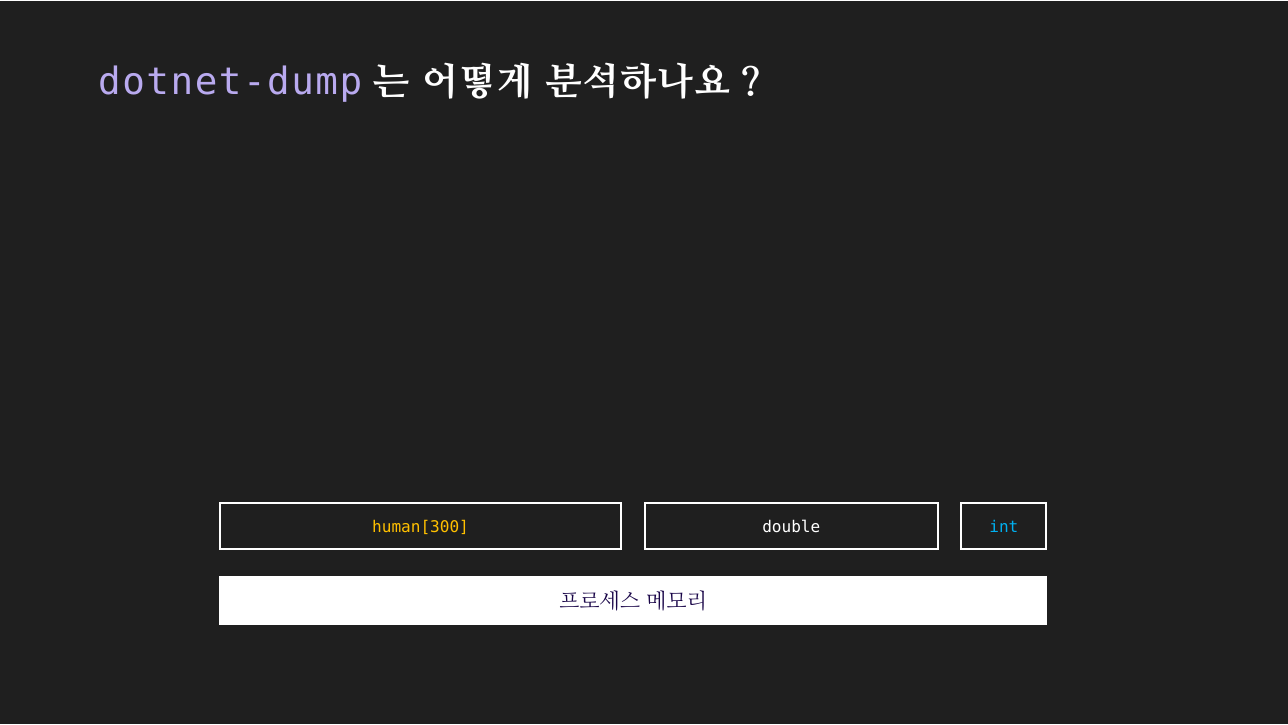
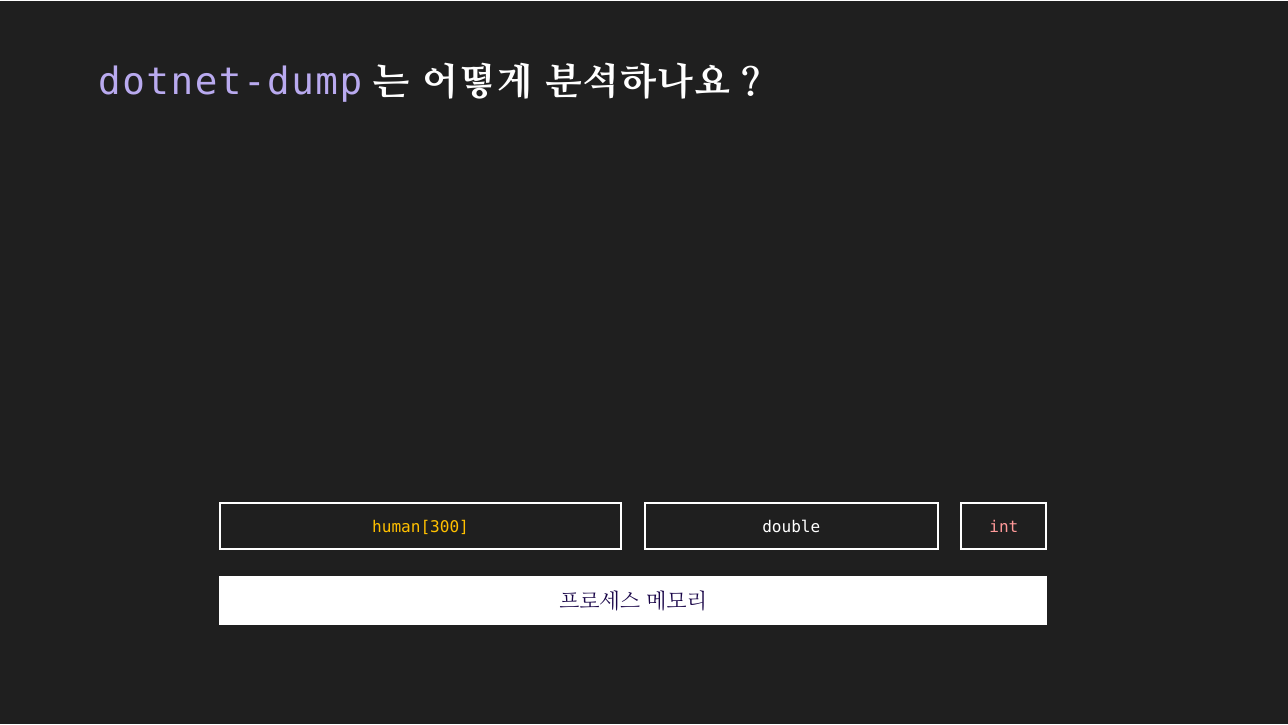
int colour: light blue -> pink (1004, 527)
